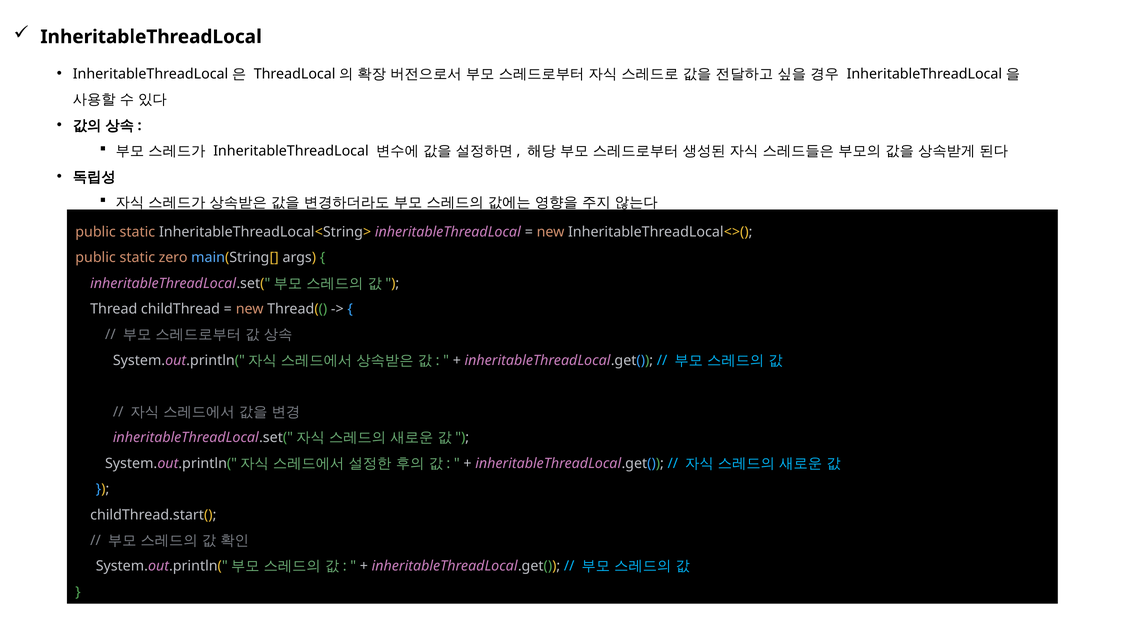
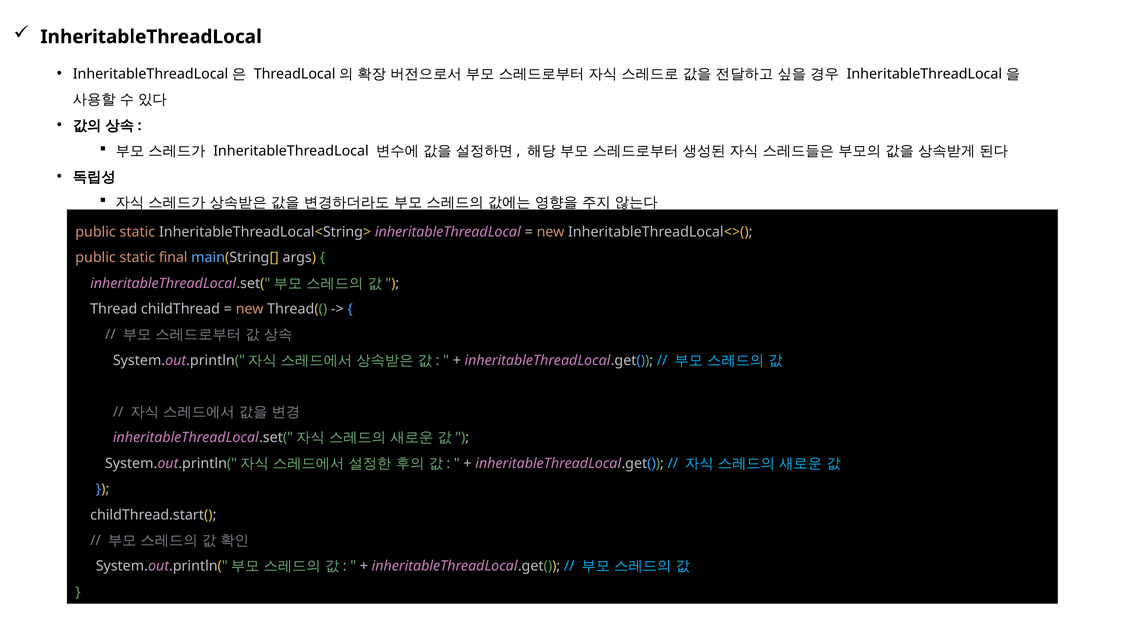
zero: zero -> final (173, 258)
